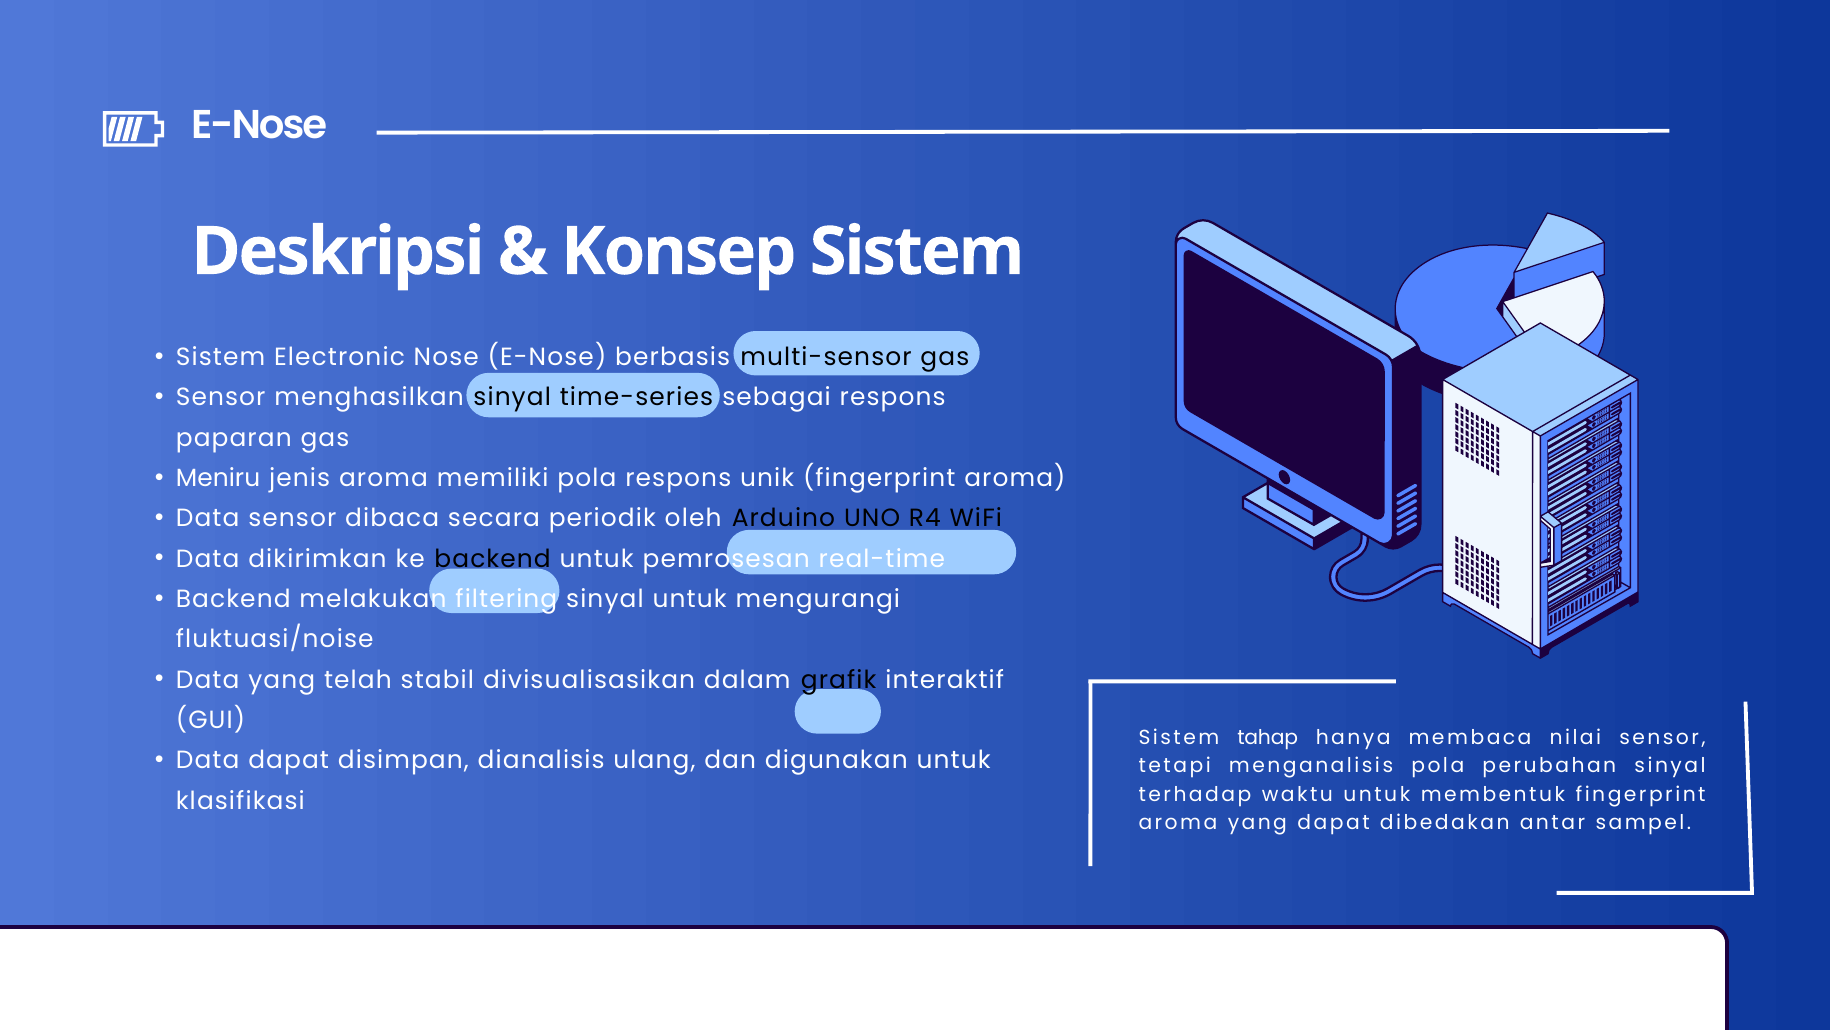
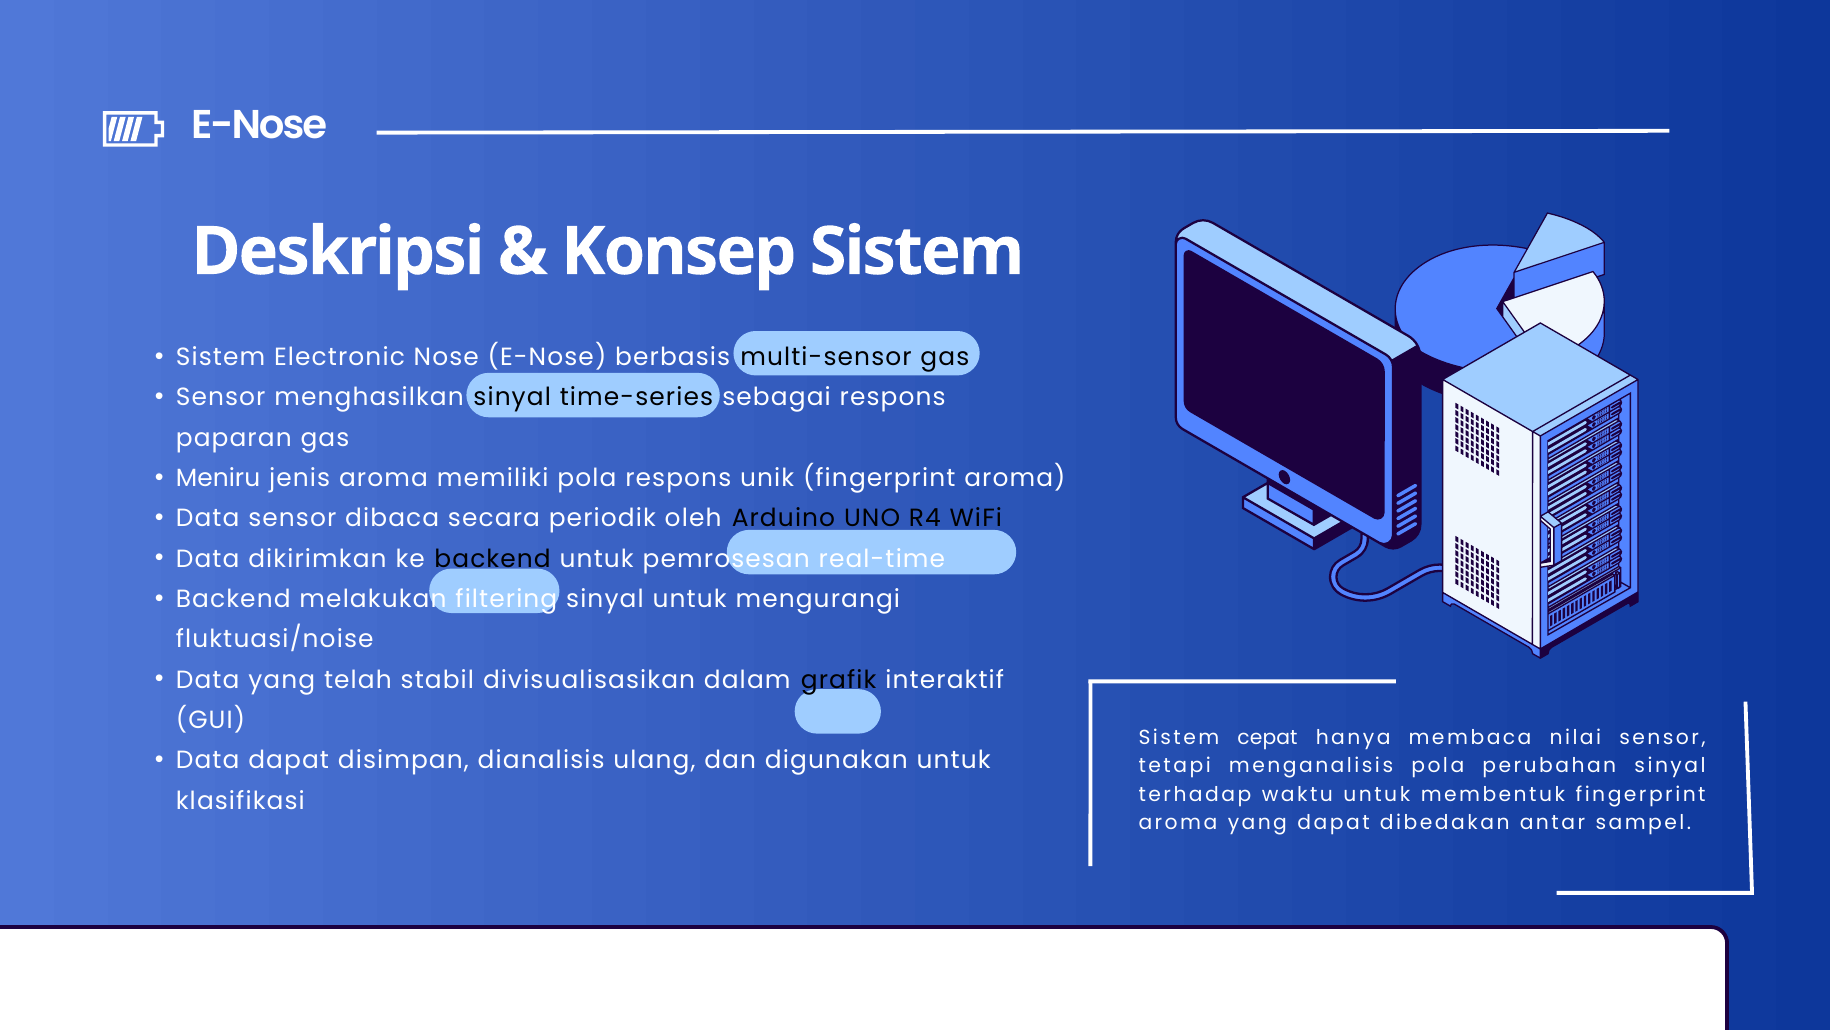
tahap: tahap -> cepat (1267, 737)
